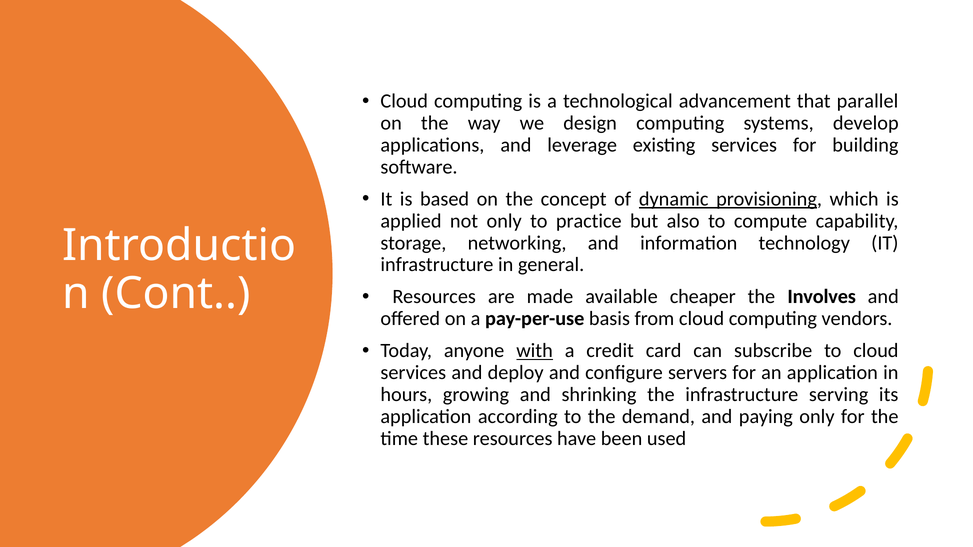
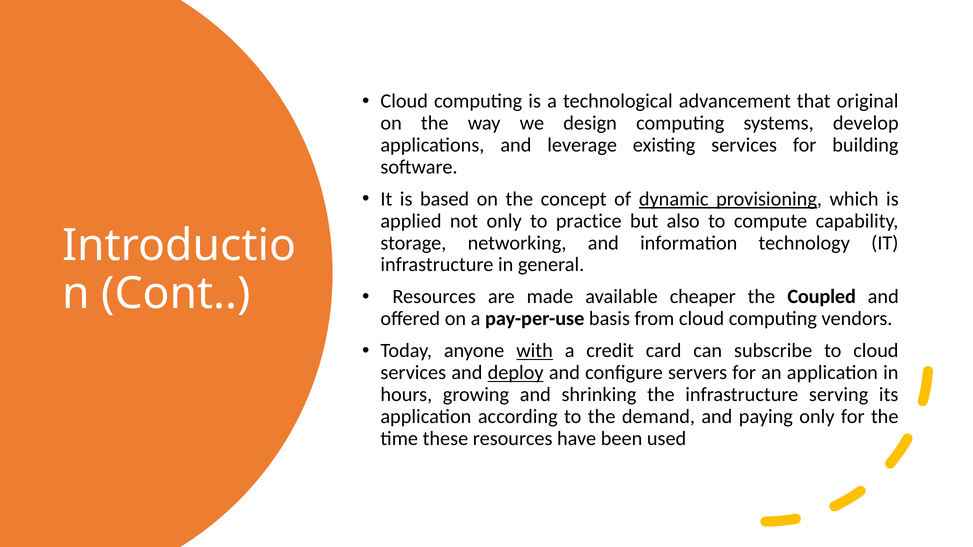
parallel: parallel -> original (868, 101)
Involves: Involves -> Coupled (822, 297)
deploy underline: none -> present (516, 373)
